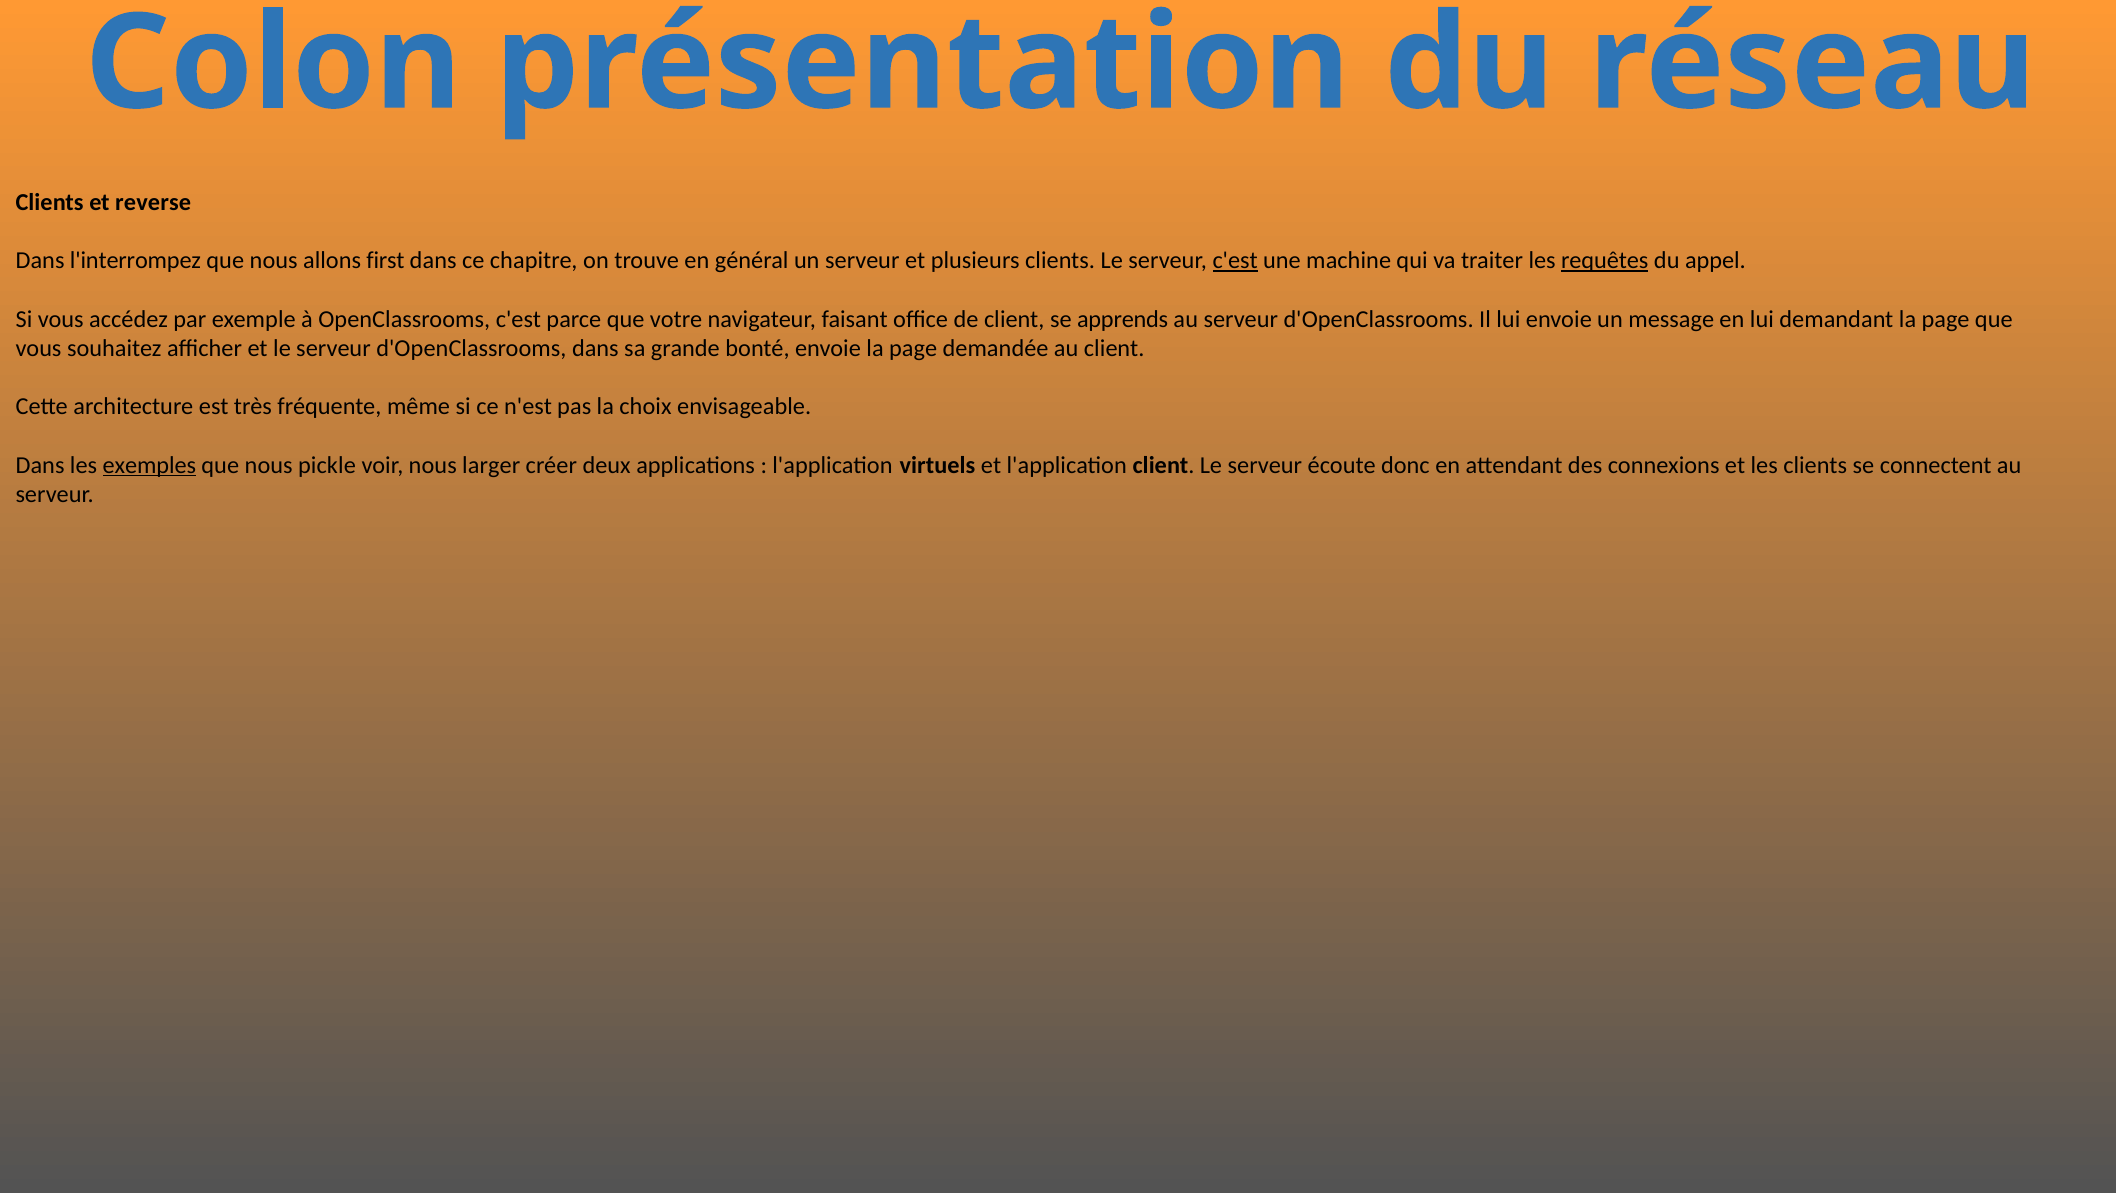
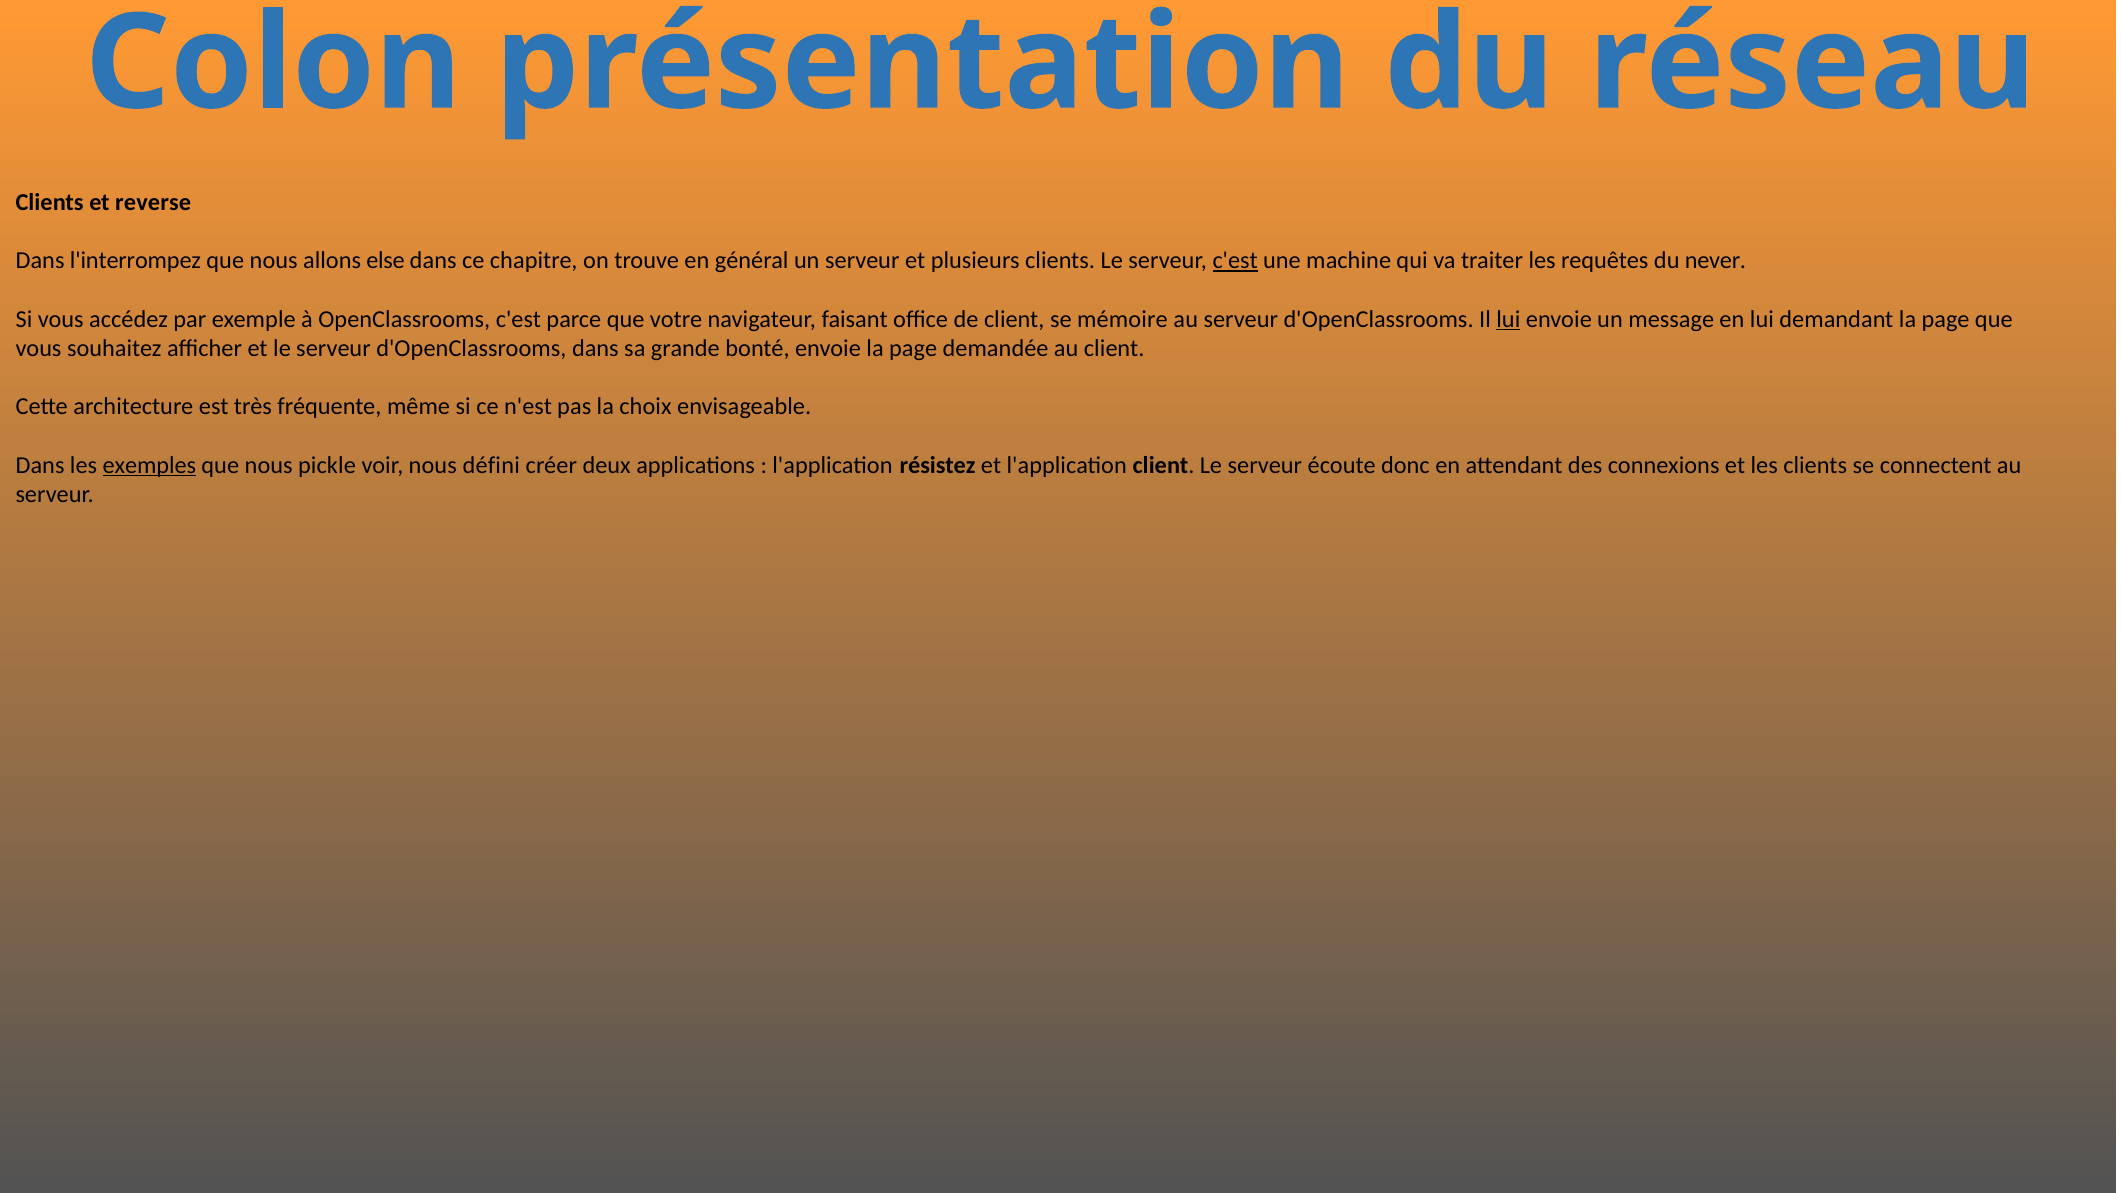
first: first -> else (386, 261)
requêtes underline: present -> none (1605, 261)
appel: appel -> never (1715, 261)
apprends: apprends -> mémoire (1122, 319)
lui underline: none -> present (1508, 319)
larger: larger -> défini (491, 465)
virtuels: virtuels -> résistez (938, 465)
